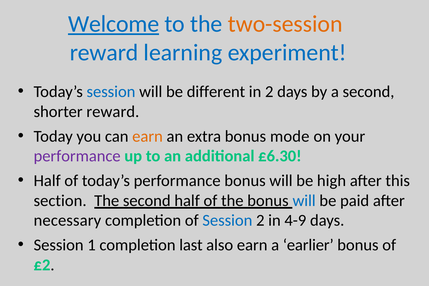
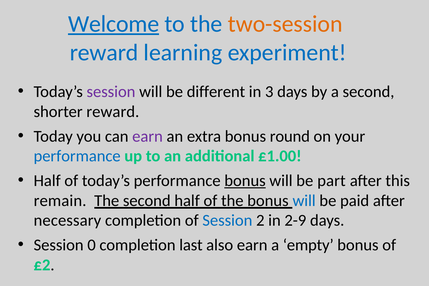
session colour: blue -> purple (111, 92)
in 2: 2 -> 3 (269, 92)
earn colour: orange -> purple (148, 136)
mode: mode -> round (290, 136)
performance colour: purple -> blue (77, 156)
£6.30: £6.30 -> £1.00 (280, 156)
bonus underline: none -> present (245, 181)
high: high -> part (331, 181)
section: section -> remain (60, 201)
4-9: 4-9 -> 2-9 (295, 220)
1: 1 -> 0 (92, 245)
earlier: earlier -> empty (308, 245)
